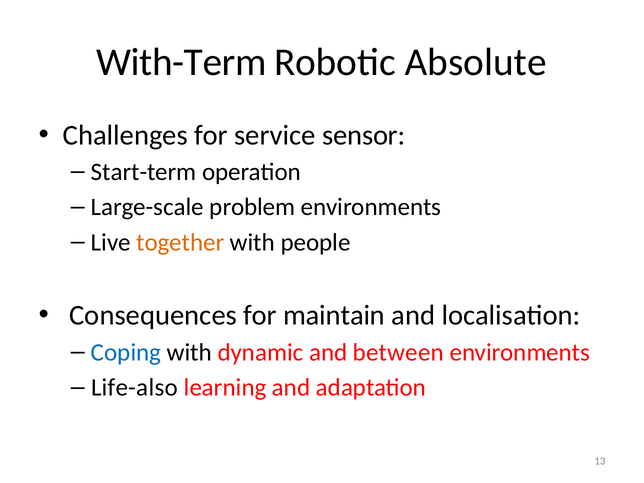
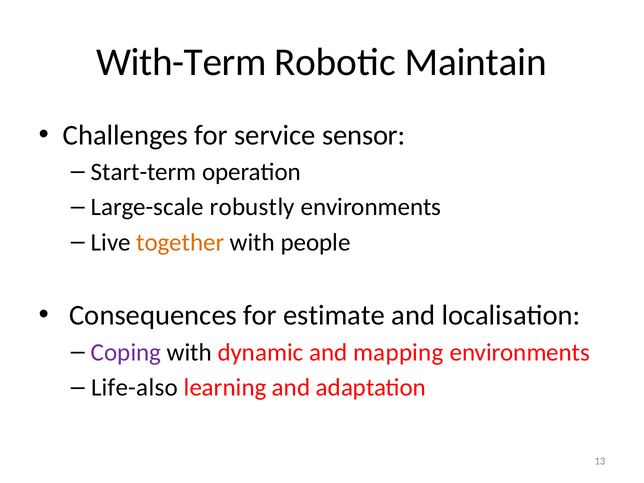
Absolute: Absolute -> Maintain (476, 62)
problem: problem -> robustly (252, 207)
maintain: maintain -> estimate (334, 316)
Coping colour: blue -> purple (126, 353)
between: between -> mapping (398, 353)
